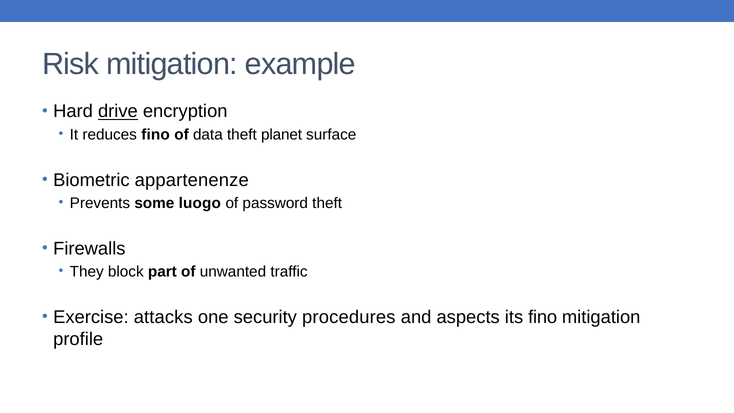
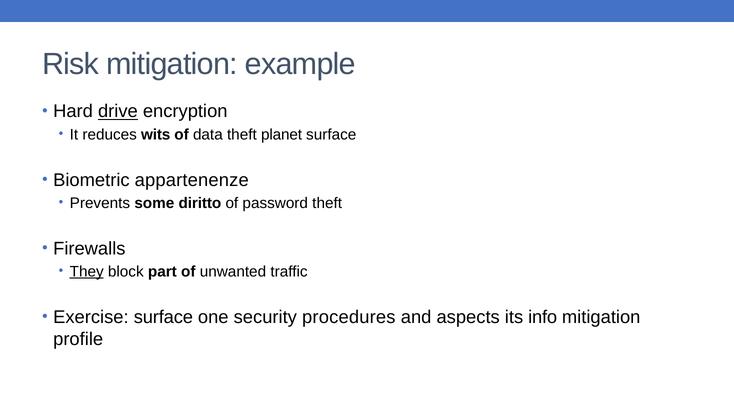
reduces fino: fino -> wits (156, 134)
luogo: luogo -> diritto (200, 203)
They underline: none -> present (87, 271)
Exercise attacks: attacks -> surface (163, 317)
its fino: fino -> info (543, 317)
